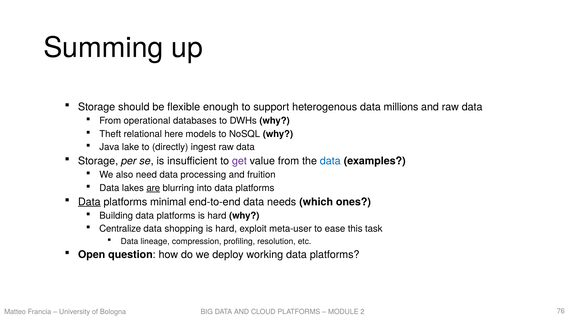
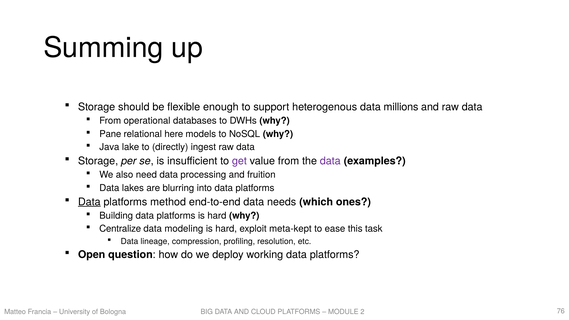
Theft: Theft -> Pane (110, 134)
data colour: blue -> purple (330, 161)
are underline: present -> none (153, 188)
minimal: minimal -> method (168, 202)
shopping: shopping -> modeling (184, 229)
meta-user: meta-user -> meta-kept (290, 229)
